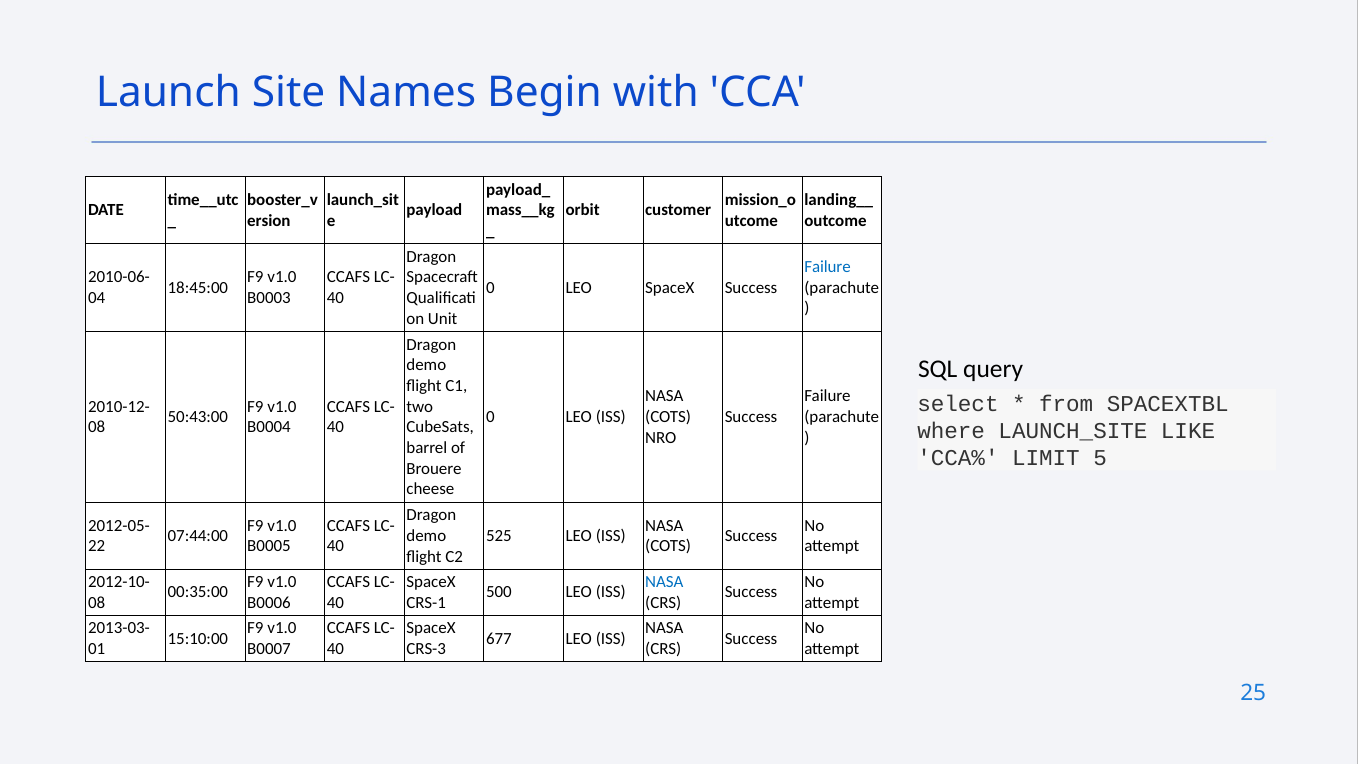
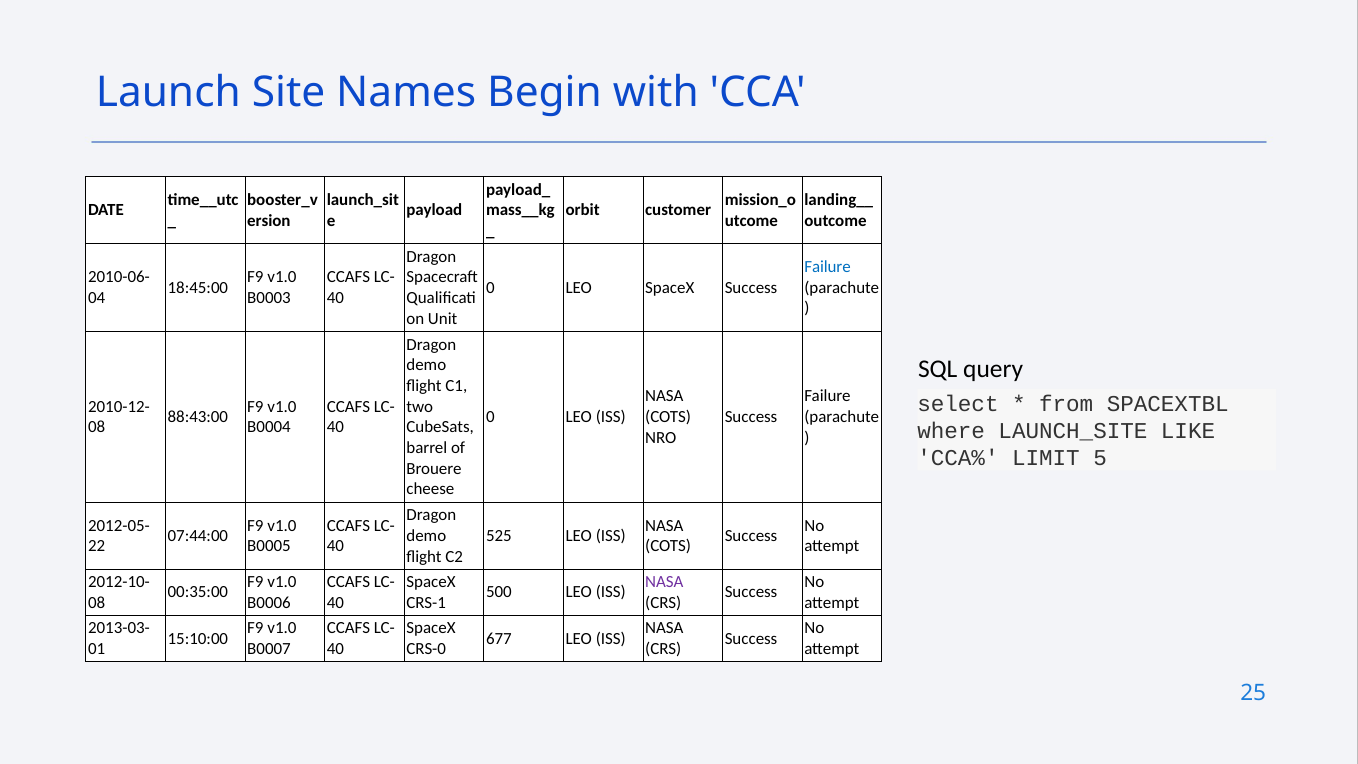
50:43:00: 50:43:00 -> 88:43:00 (198, 417)
NASA colour: blue -> purple (664, 582)
CRS-3: CRS-3 -> CRS-0 (426, 649)
